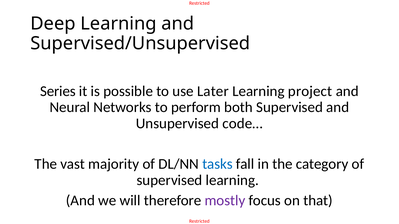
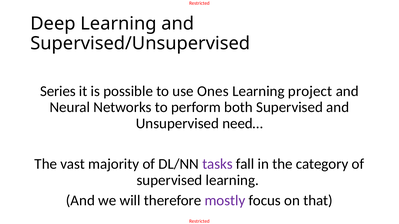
Later: Later -> Ones (213, 91)
code…: code… -> need… (243, 124)
tasks colour: blue -> purple (217, 164)
